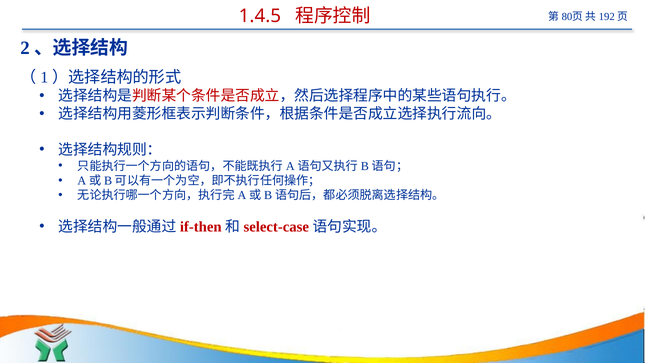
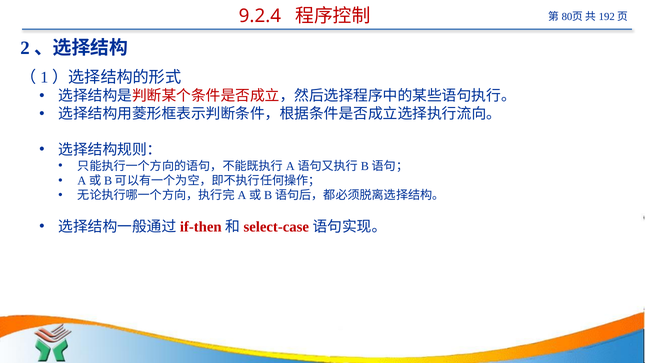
1.4.5: 1.4.5 -> 9.2.4 (260, 16)
